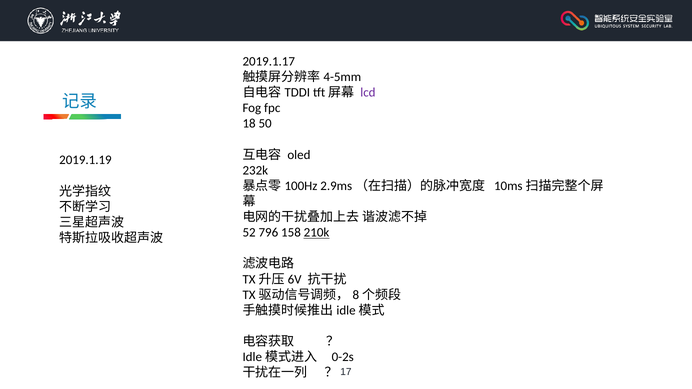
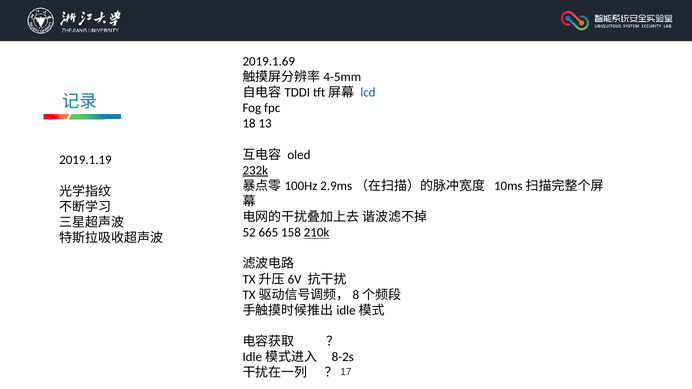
2019.1.17: 2019.1.17 -> 2019.1.69 (269, 61)
lcd colour: purple -> blue (368, 93)
50: 50 -> 13 (265, 124)
232k underline: none -> present (255, 170)
796: 796 -> 665 (268, 233)
0-2s: 0-2s -> 8-2s (343, 357)
